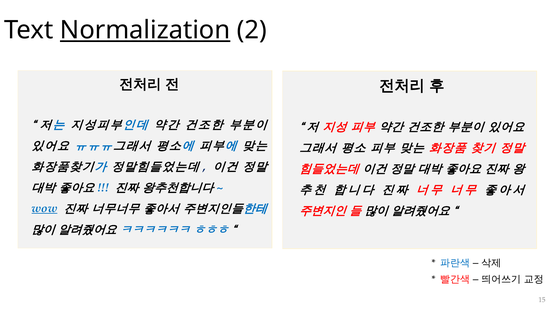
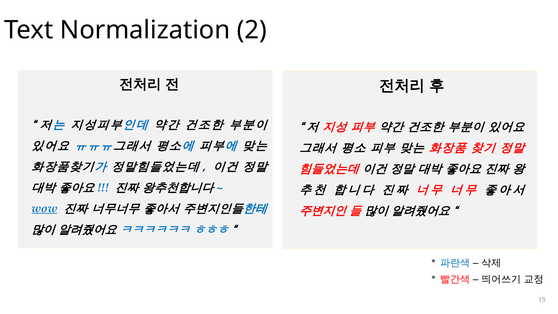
Normalization underline: present -> none (145, 30)
